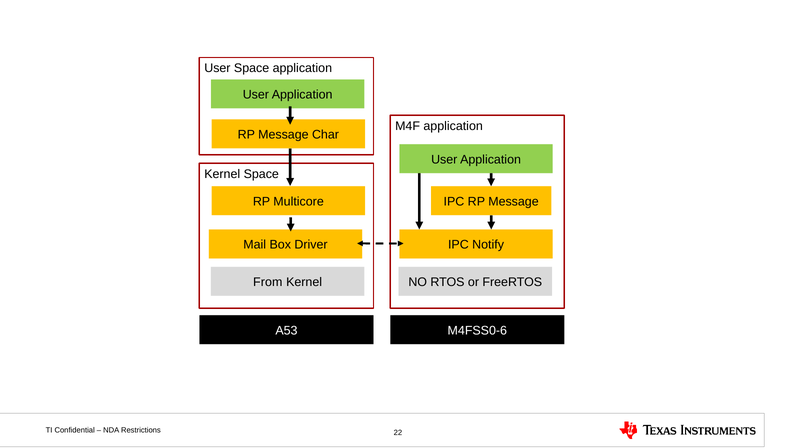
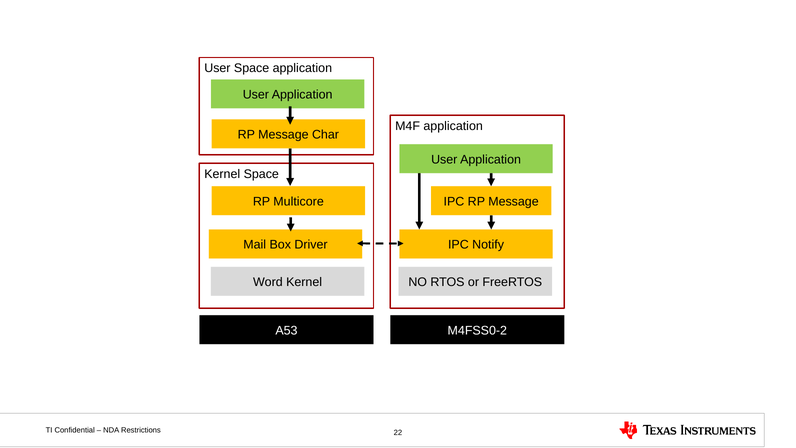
From: From -> Word (268, 282)
M4FSS0-6: M4FSS0-6 -> M4FSS0-2 (477, 330)
